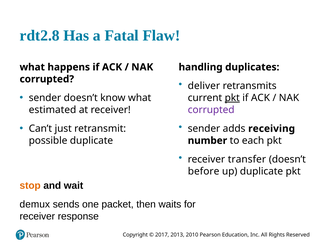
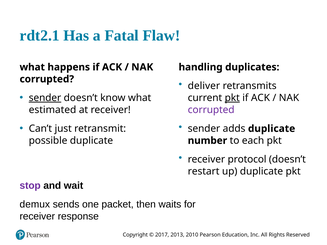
t2.8: t2.8 -> t2.1 (47, 35)
sender underline: none -> present (45, 98)
adds receiving: receiving -> duplicate (272, 129)
transfer: transfer -> protocol (247, 160)
before: before -> restart (204, 172)
stop colour: orange -> purple (30, 186)
